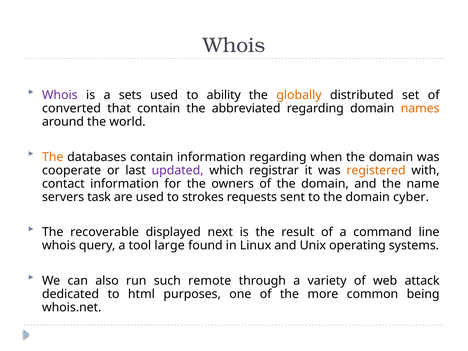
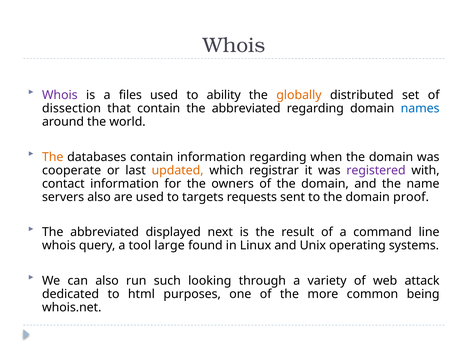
sets: sets -> files (130, 95)
converted: converted -> dissection (72, 109)
names colour: orange -> blue (420, 109)
updated colour: purple -> orange (178, 170)
registered colour: orange -> purple (376, 170)
servers task: task -> also (99, 197)
strokes: strokes -> targets (203, 197)
cyber: cyber -> proof (411, 197)
recoverable: recoverable -> abbreviated (105, 232)
remote: remote -> looking (210, 281)
